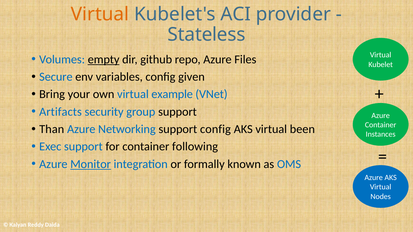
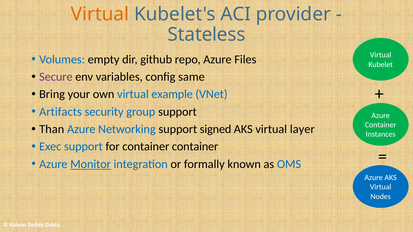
empty underline: present -> none (104, 59)
Secure colour: blue -> purple (56, 77)
given: given -> same (191, 77)
support config: config -> signed (216, 129)
been: been -> layer (302, 129)
container following: following -> container (195, 147)
